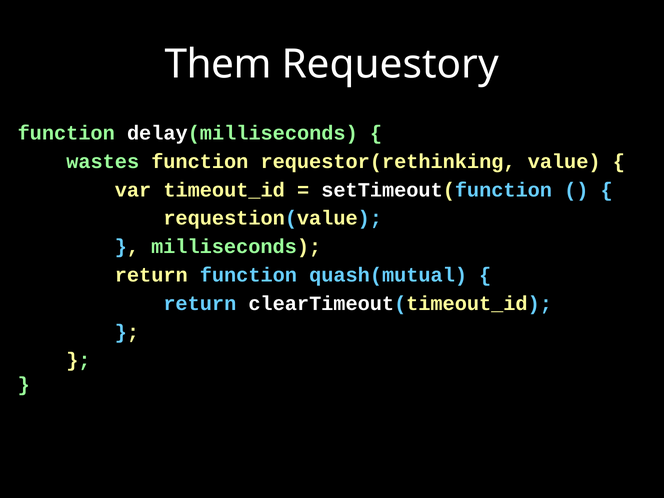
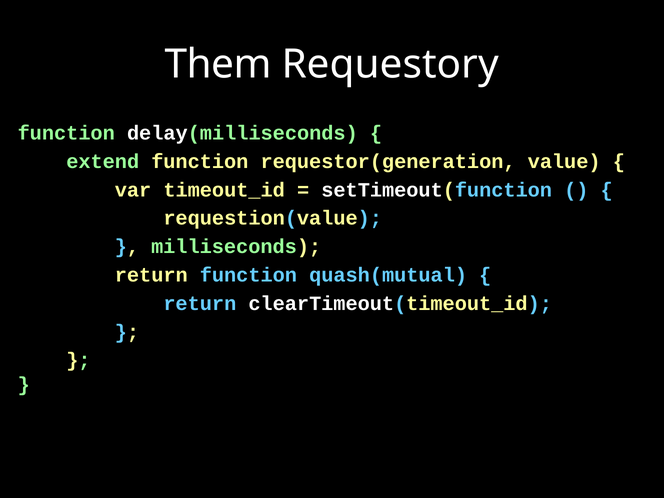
wastes: wastes -> extend (103, 162)
requestor(rethinking: requestor(rethinking -> requestor(generation (388, 162)
